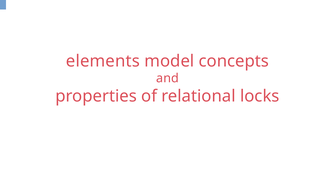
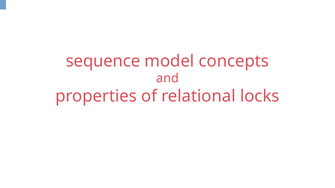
elements: elements -> sequence (103, 61)
